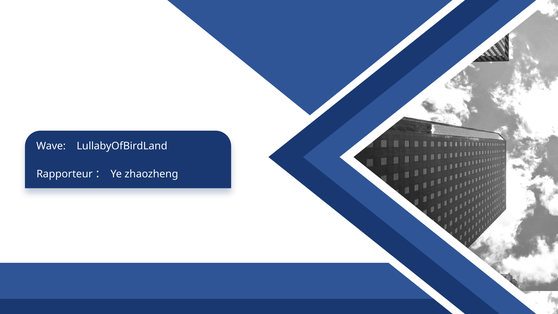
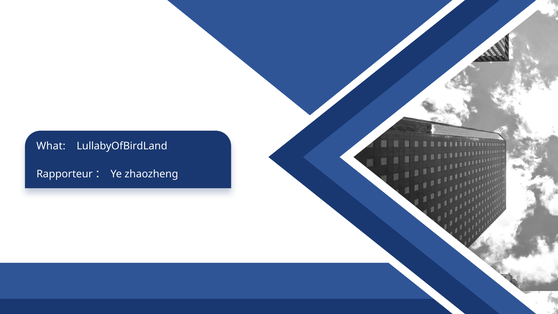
Wave: Wave -> What (51, 146)
